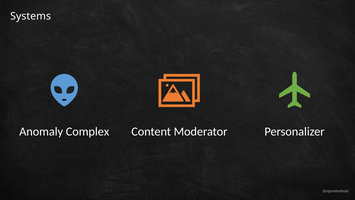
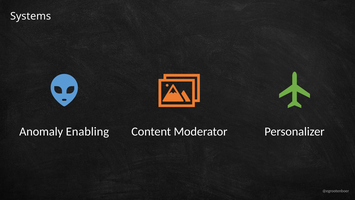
Complex: Complex -> Enabling (87, 131)
